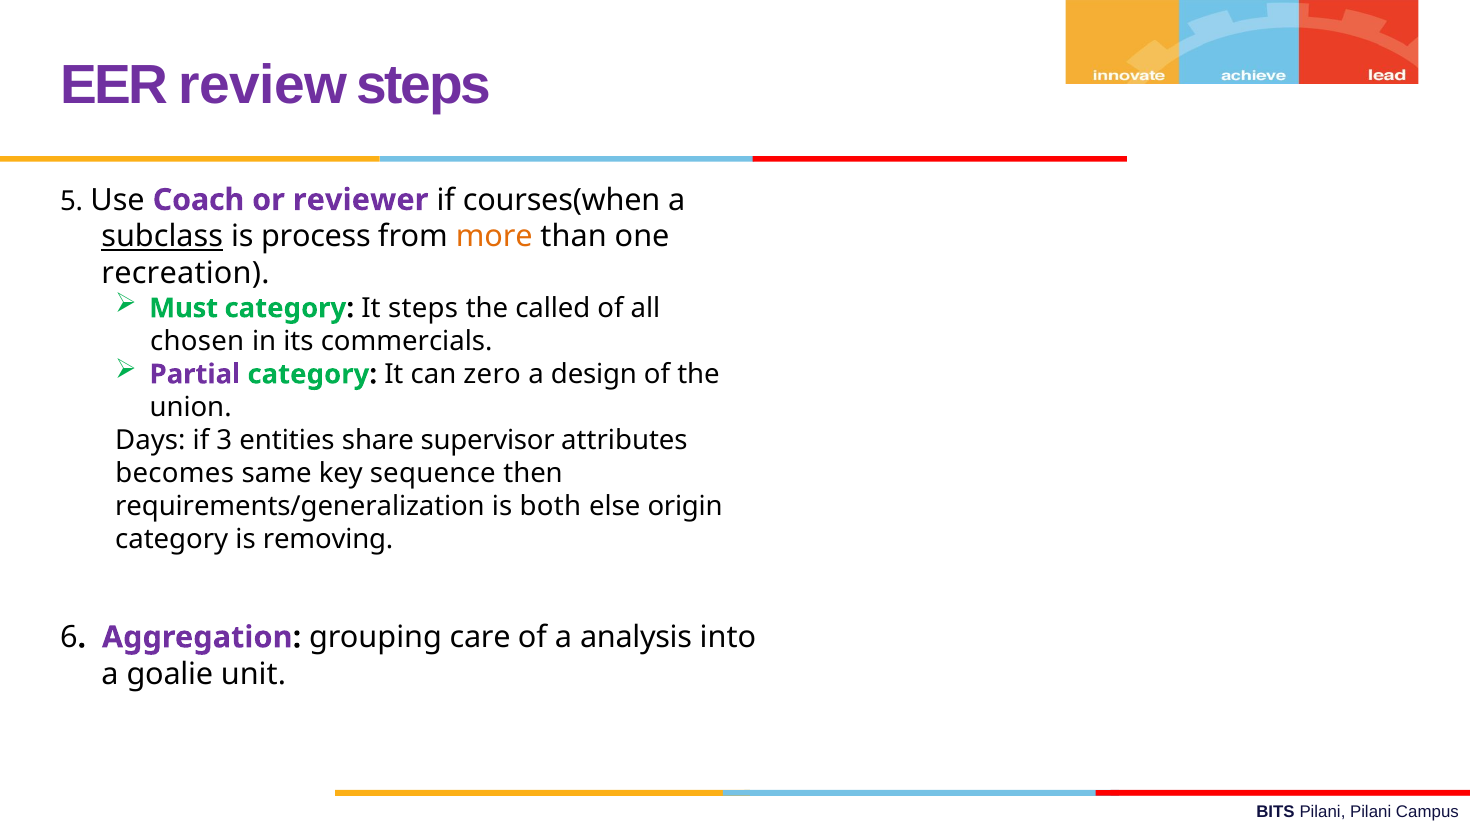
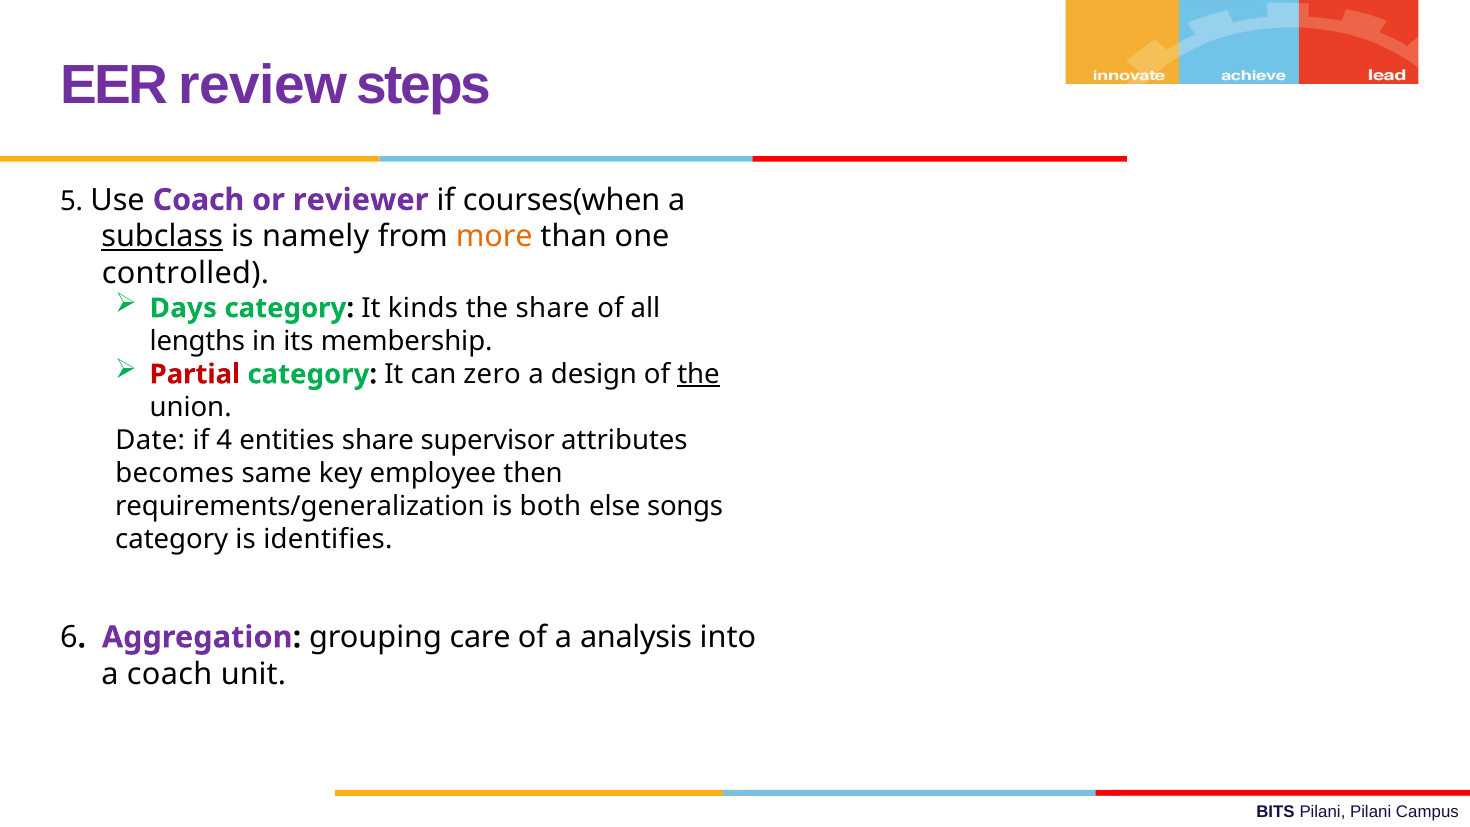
process: process -> namely (316, 237)
recreation: recreation -> controlled (185, 273)
Must: Must -> Days (183, 308)
It steps: steps -> kinds (423, 308)
the called: called -> share (553, 308)
chosen: chosen -> lengths (197, 341)
commercials: commercials -> membership (407, 341)
Partial colour: purple -> red (195, 374)
the underline: none -> present (699, 374)
Days: Days -> Date (150, 440)
3: 3 -> 4 (224, 440)
sequence: sequence -> employee (433, 473)
origin: origin -> songs (685, 507)
removing: removing -> identifies (328, 540)
a goalie: goalie -> coach (170, 674)
